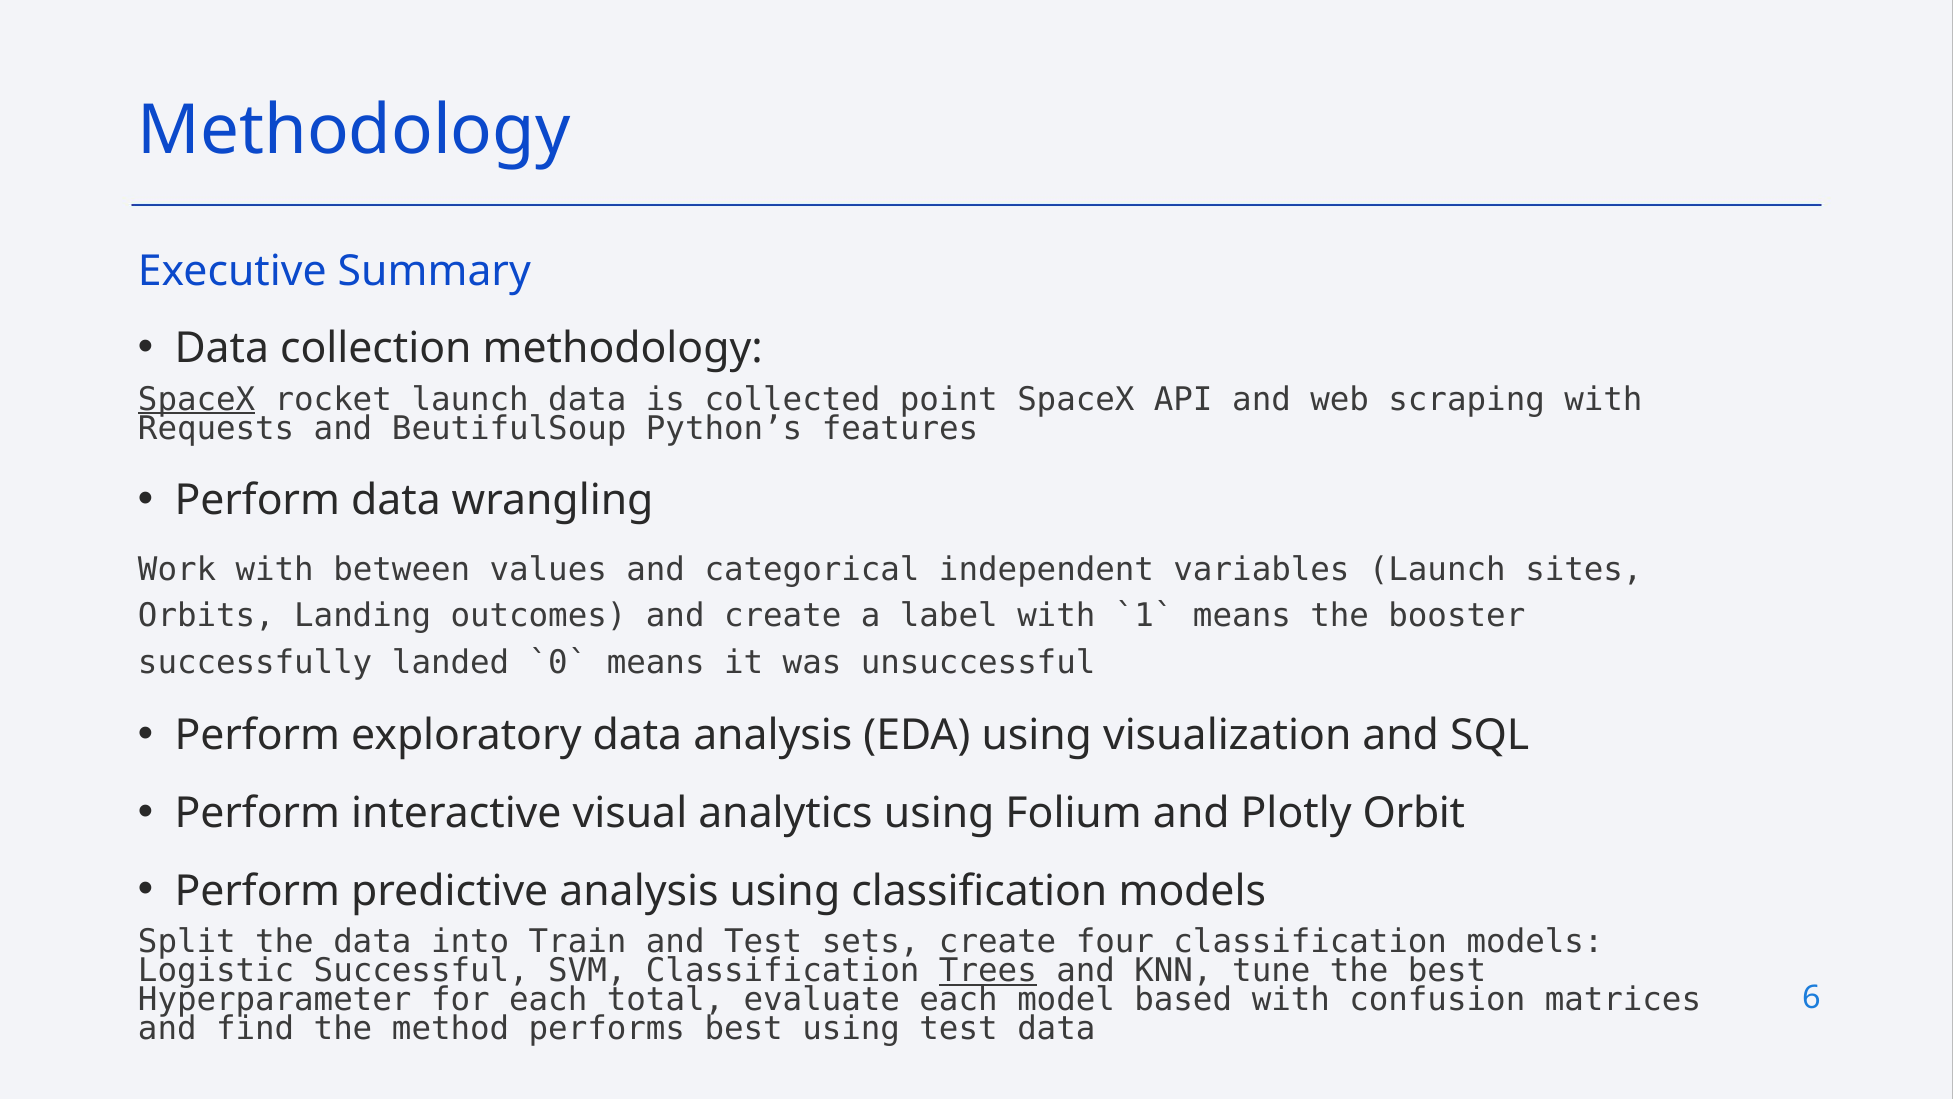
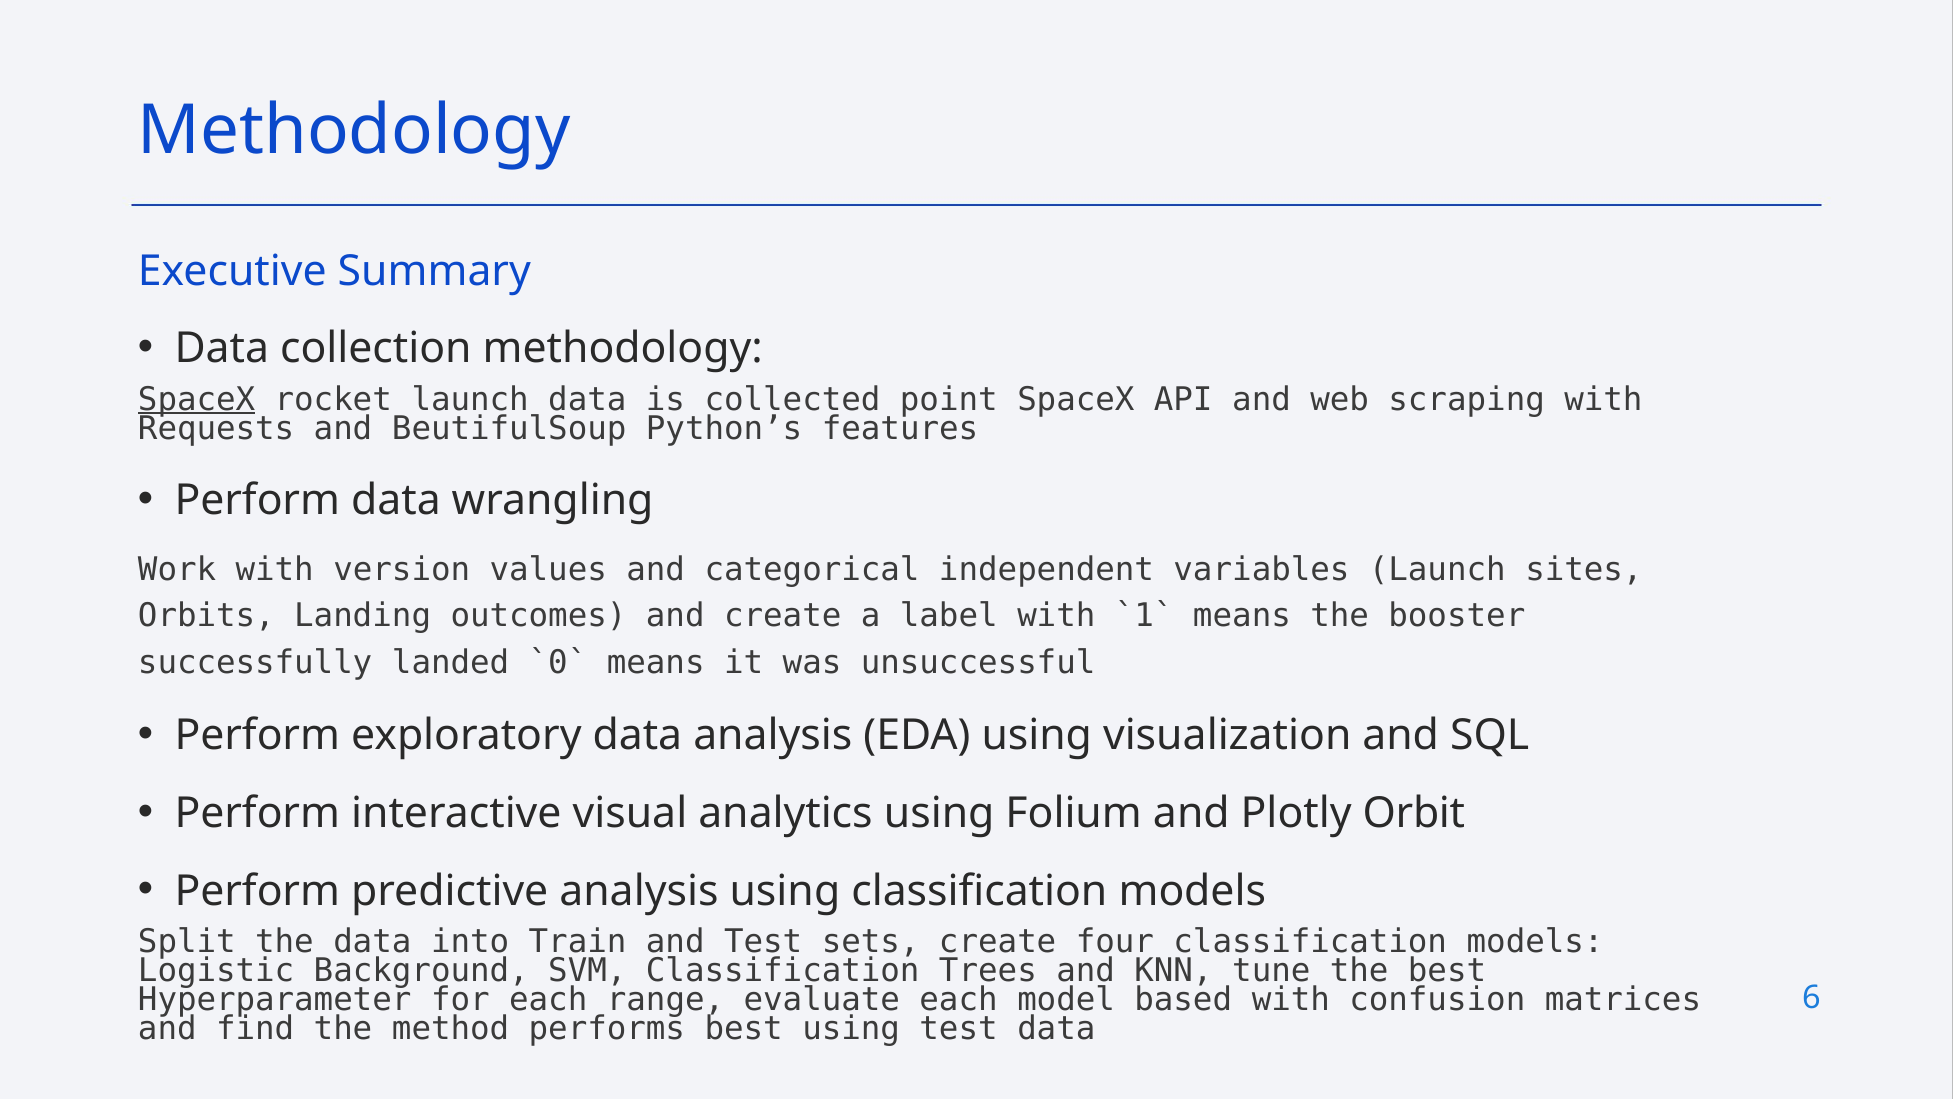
between: between -> version (402, 569)
Successful: Successful -> Background (421, 970)
Trees underline: present -> none (988, 970)
total: total -> range (666, 999)
